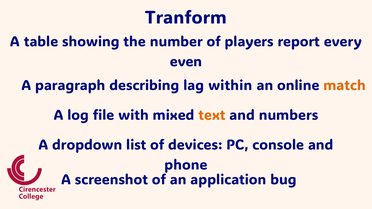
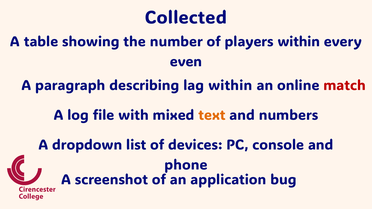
Tranform: Tranform -> Collected (186, 18)
players report: report -> within (299, 42)
match colour: orange -> red (345, 86)
